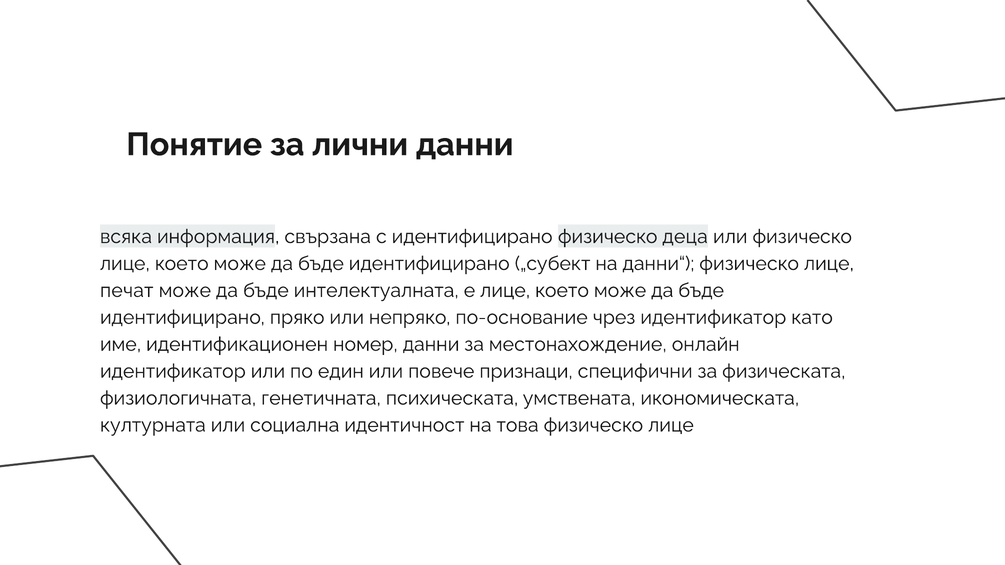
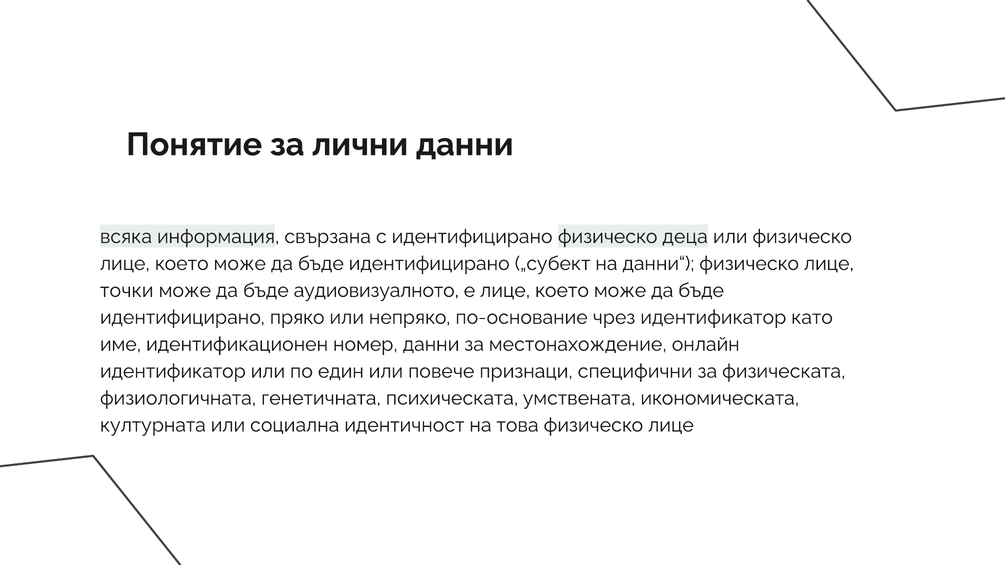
печат: печат -> точки (127, 291)
интелектуалната: интелектуалната -> аудиовизуалното (376, 291)
